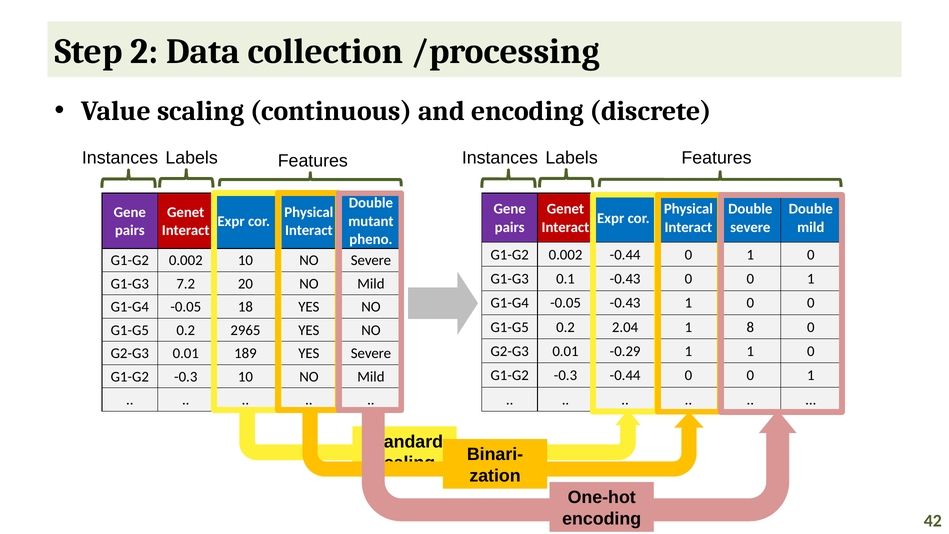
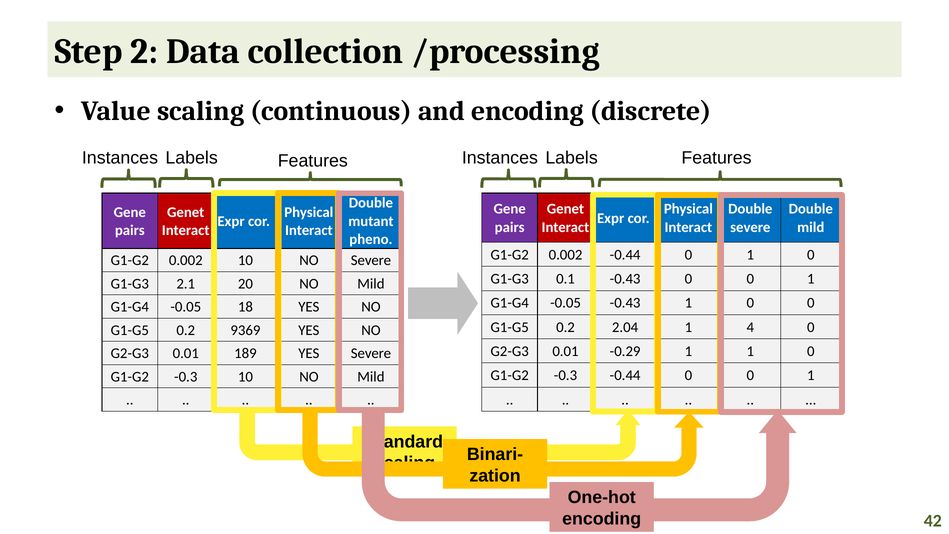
7.2: 7.2 -> 2.1 (186, 284)
8: 8 -> 4 (750, 327)
2965: 2965 -> 9369 (245, 330)
